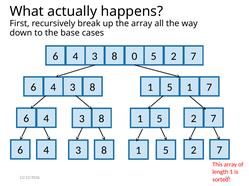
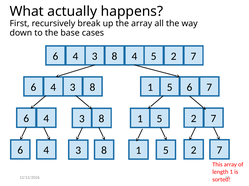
8 0: 0 -> 4 (134, 56)
5 1: 1 -> 6 (189, 88)
